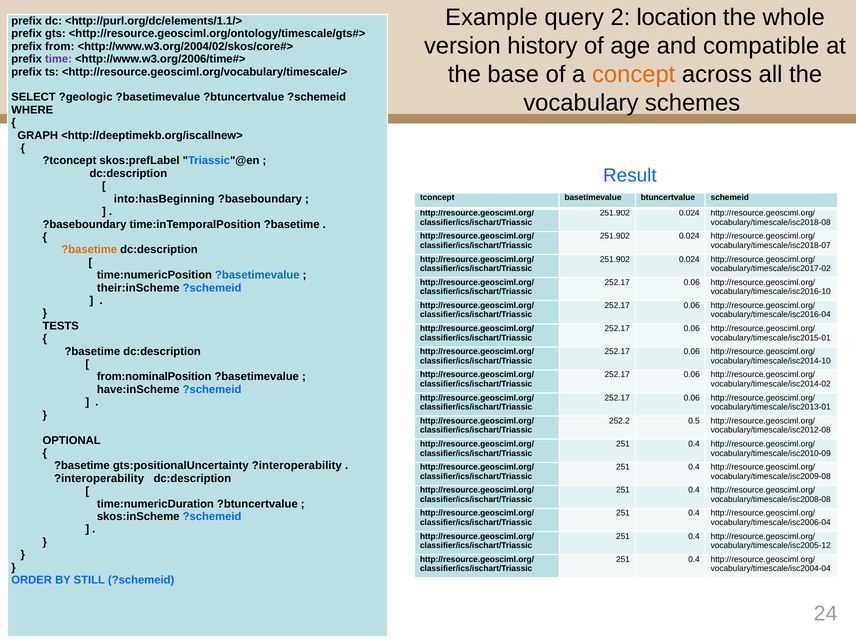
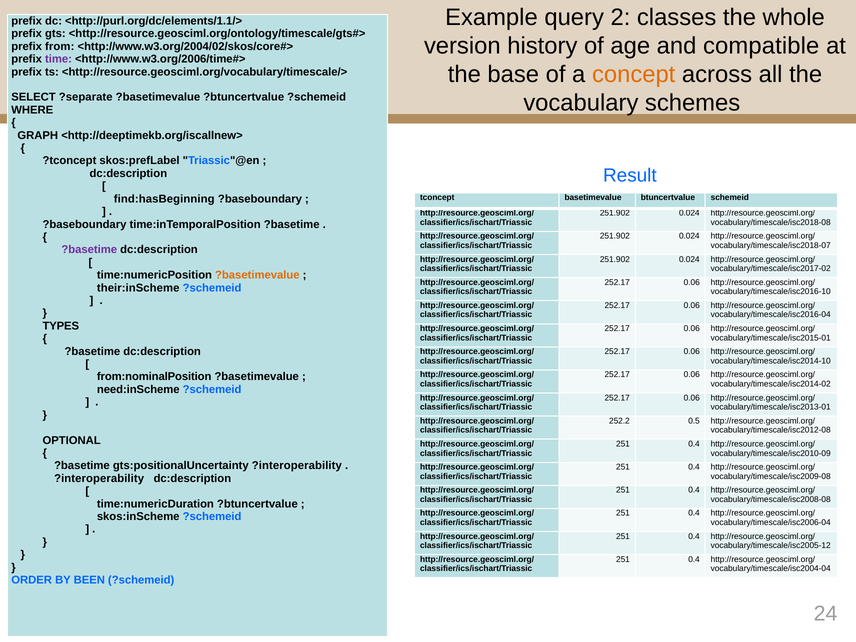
location: location -> classes (677, 17)
?geologic: ?geologic -> ?separate (86, 97)
into:hasBeginning: into:hasBeginning -> find:hasBeginning (164, 199)
?basetime colour: orange -> purple (89, 250)
?basetimevalue colour: blue -> orange (257, 275)
TESTS: TESTS -> TYPES (61, 326)
have:inScheme: have:inScheme -> need:inScheme (138, 389)
STILL: STILL -> BEEN (89, 580)
